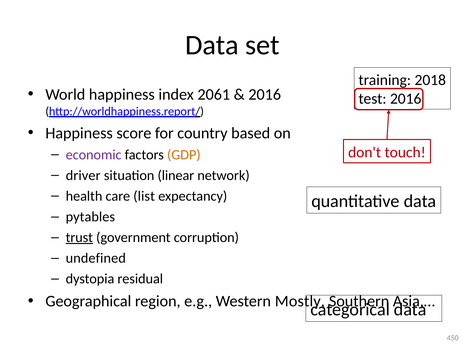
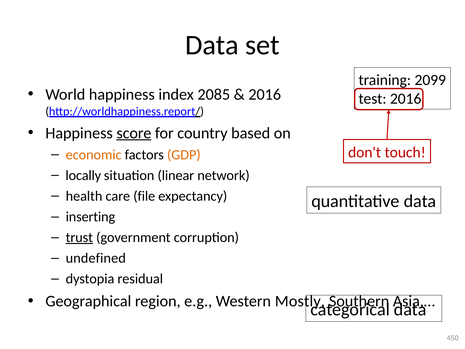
2018: 2018 -> 2099 (430, 80)
2061: 2061 -> 2085 (214, 95)
score underline: none -> present (134, 133)
economic colour: purple -> orange (94, 155)
driver: driver -> locally (83, 175)
list: list -> file (144, 196)
pytables: pytables -> inserting (90, 217)
